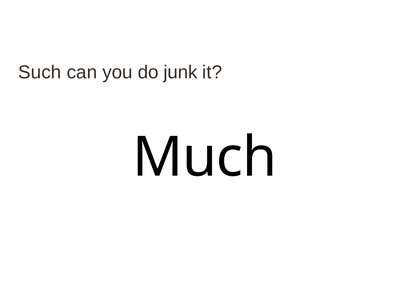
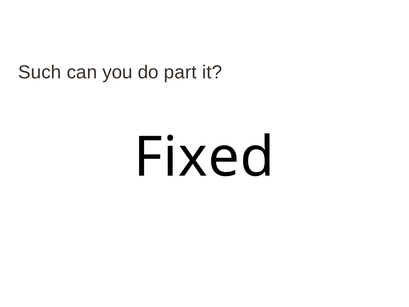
junk: junk -> part (180, 72)
Much: Much -> Fixed (204, 157)
